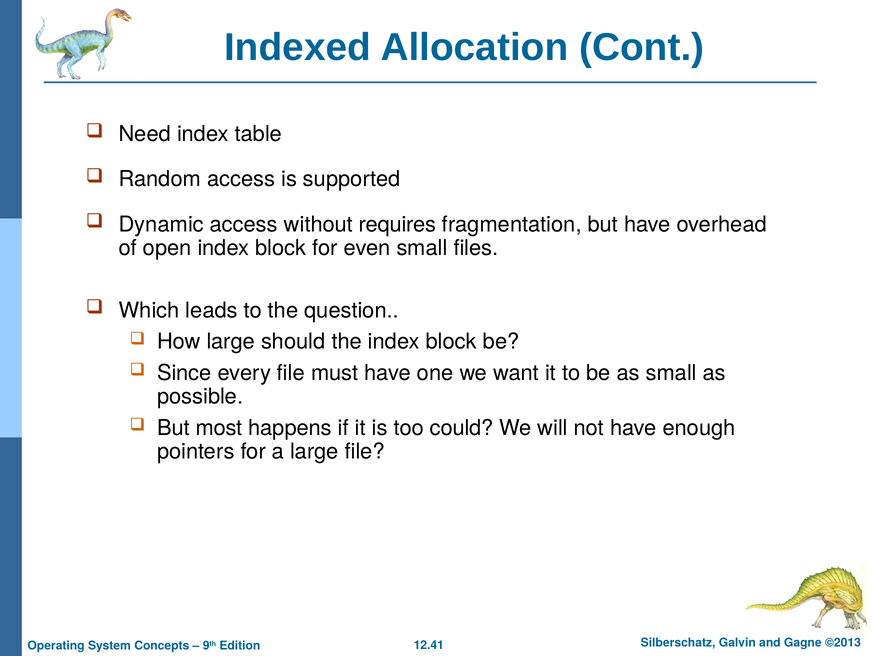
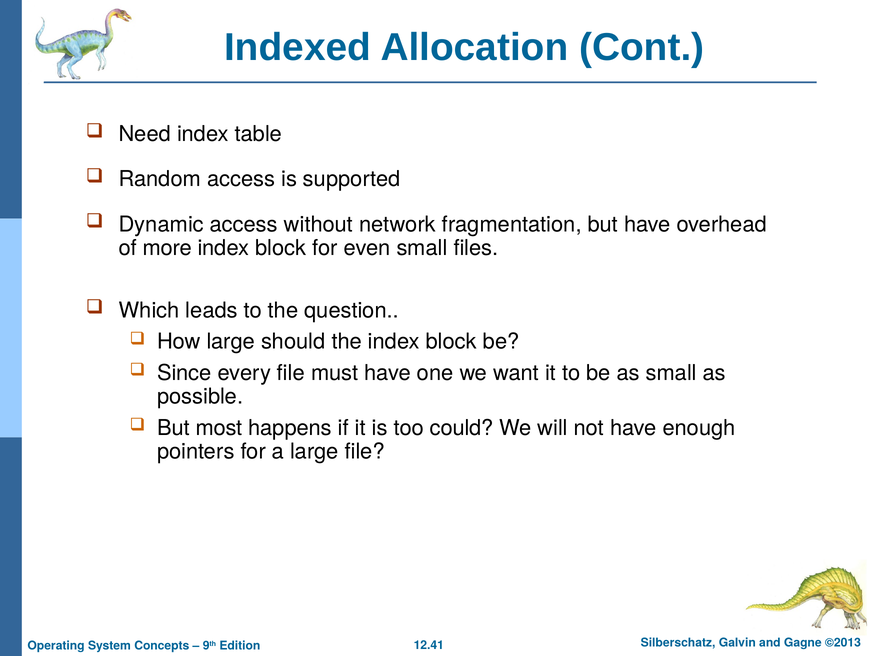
requires: requires -> network (397, 224)
open: open -> more (167, 248)
